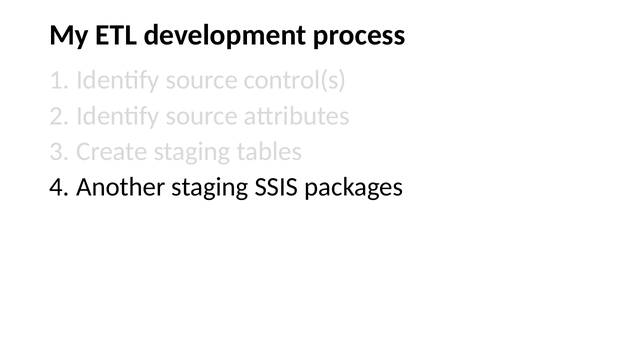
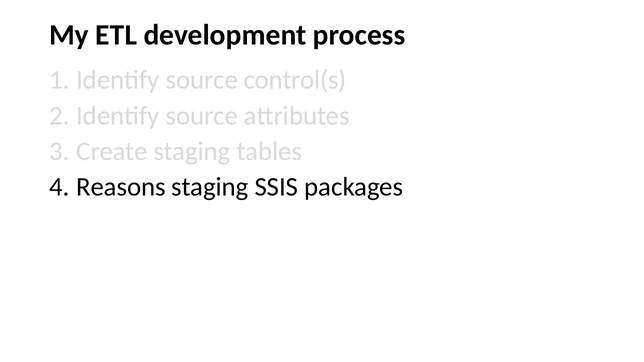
Another: Another -> Reasons (121, 187)
